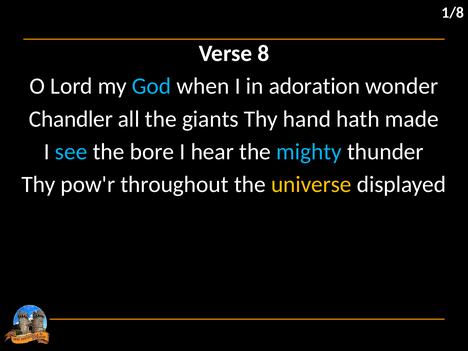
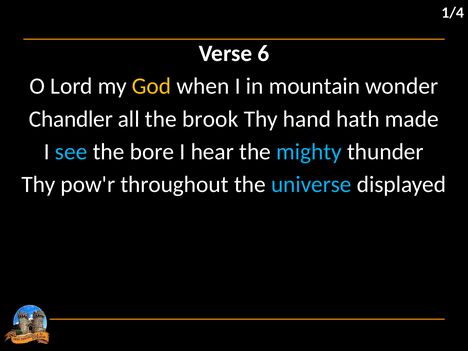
1/8: 1/8 -> 1/4 (453, 13)
8: 8 -> 6 (263, 53)
God colour: light blue -> yellow (152, 86)
adoration: adoration -> mountain (314, 86)
giants: giants -> brook (210, 119)
universe colour: yellow -> light blue (311, 185)
